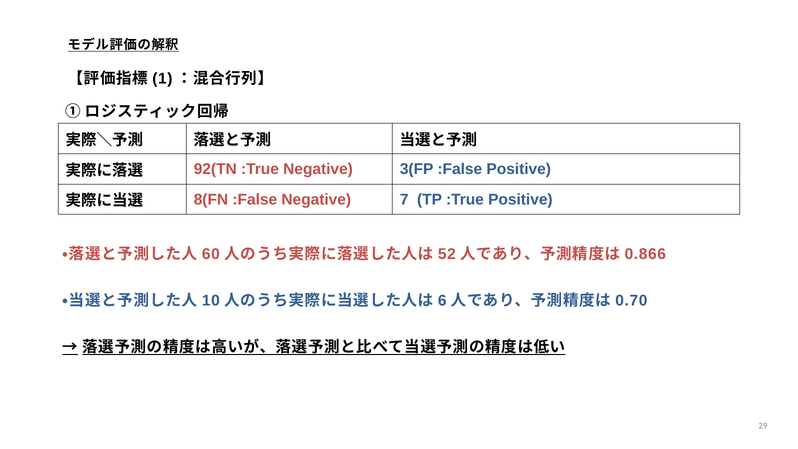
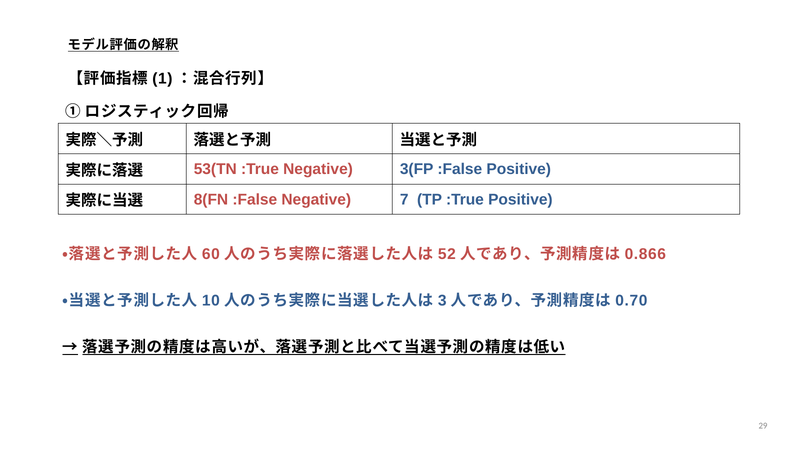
92(TN: 92(TN -> 53(TN (215, 169)
6: 6 -> 3 (442, 301)
